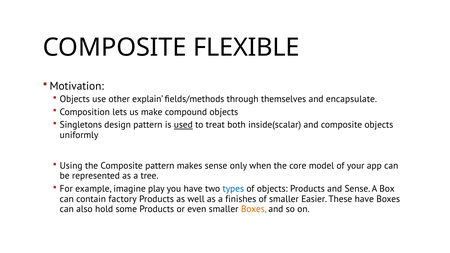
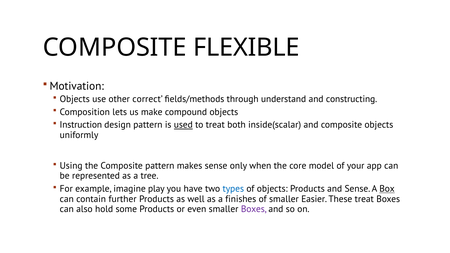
explain: explain -> correct (148, 99)
themselves: themselves -> understand (284, 99)
encapsulate: encapsulate -> constructing (352, 99)
Singletons: Singletons -> Instruction (81, 125)
Box underline: none -> present (387, 189)
factory: factory -> further (123, 199)
These have: have -> treat (364, 199)
Boxes colour: orange -> purple (254, 209)
